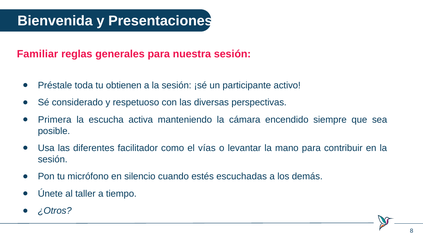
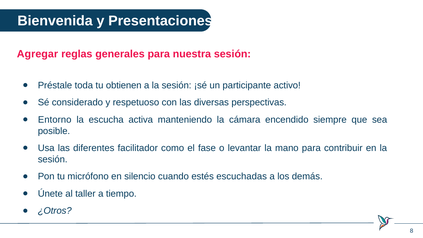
Familiar: Familiar -> Agregar (37, 54)
Primera: Primera -> Entorno (55, 120)
vías: vías -> fase (207, 148)
